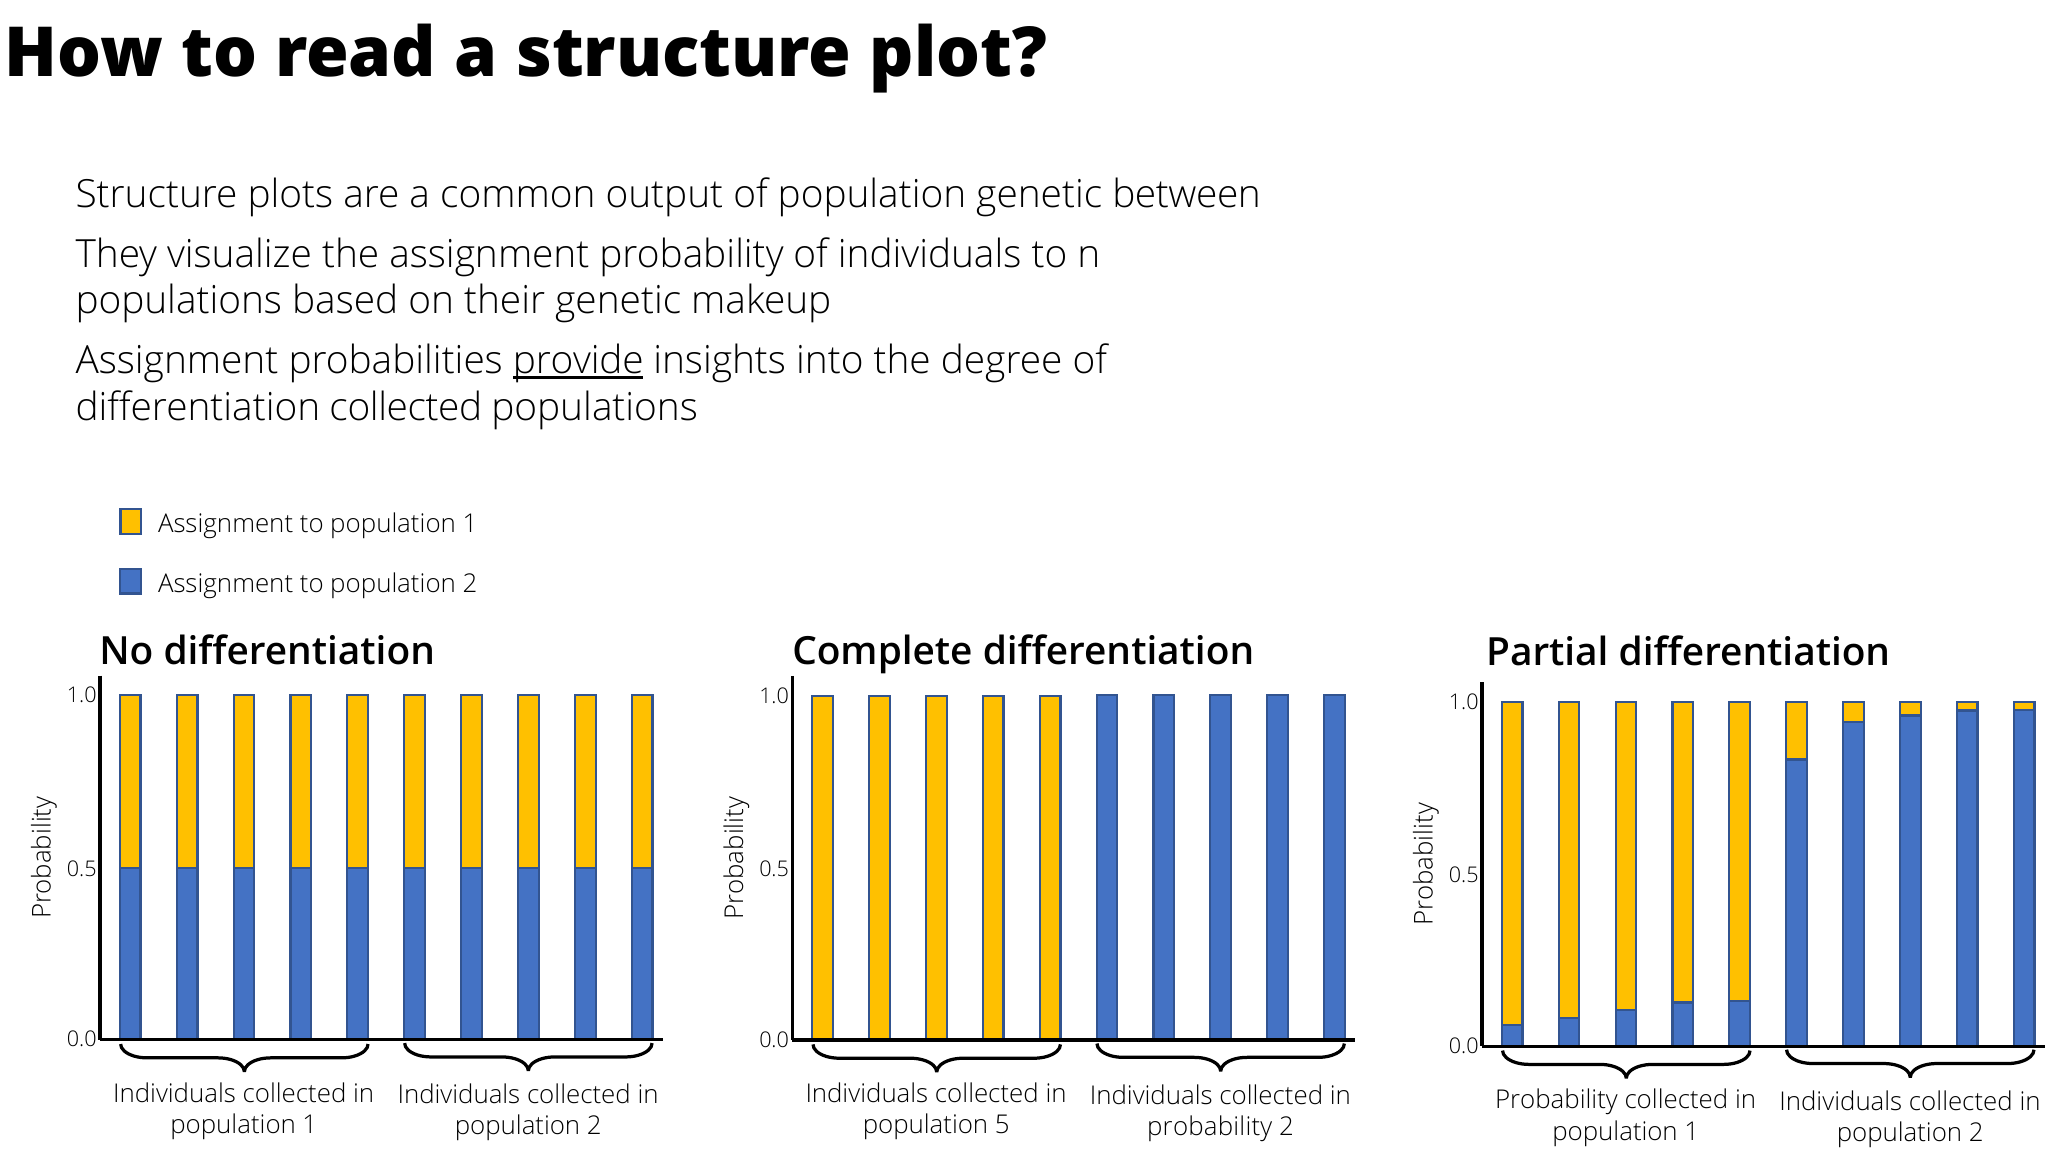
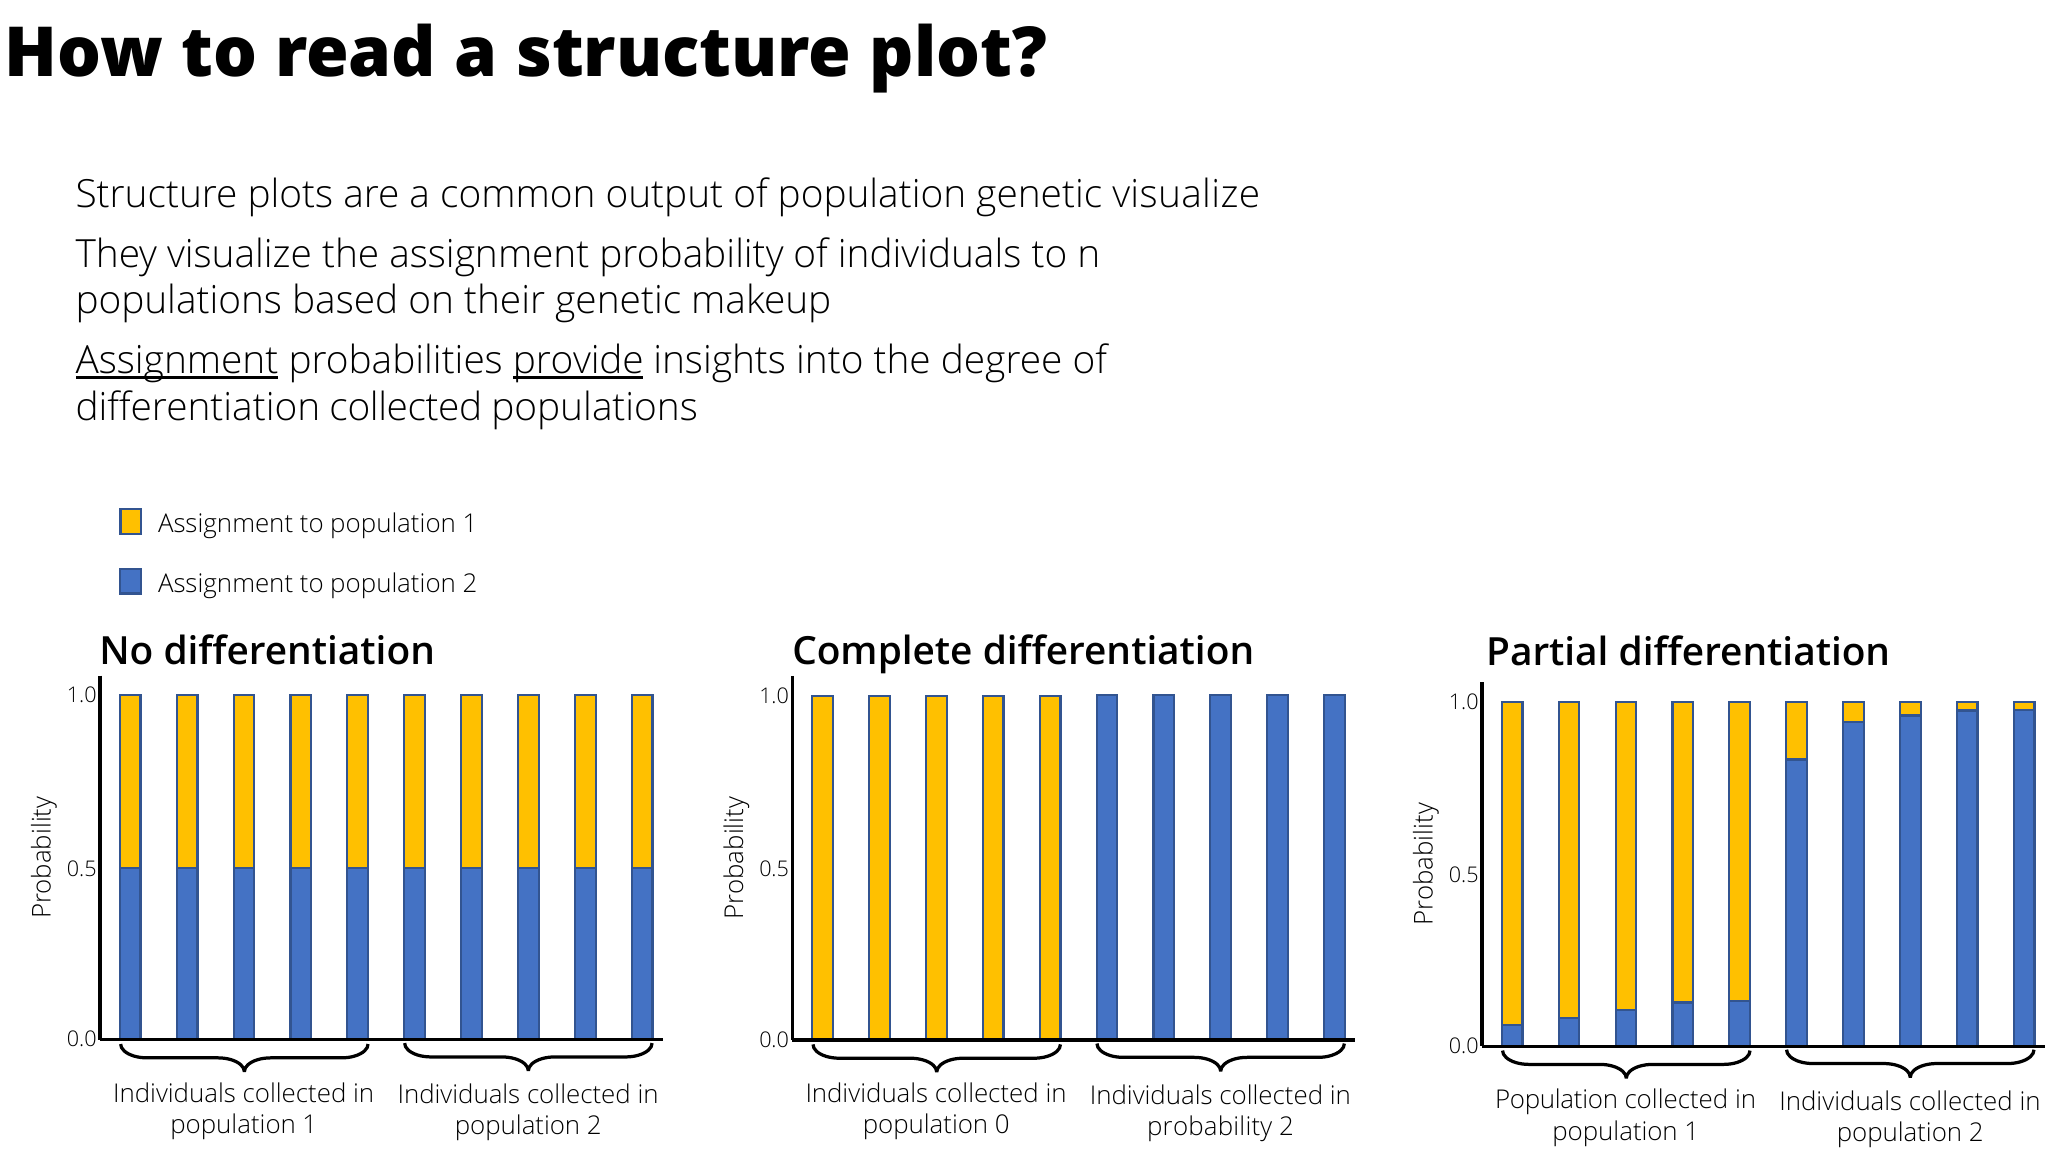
genetic between: between -> visualize (1186, 195)
Assignment underline: none -> present (177, 361)
Probability: Probability -> Population (1557, 1101)
5: 5 -> 0 (1002, 1126)
